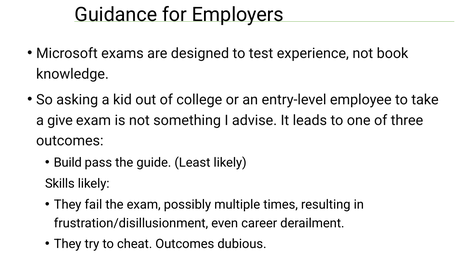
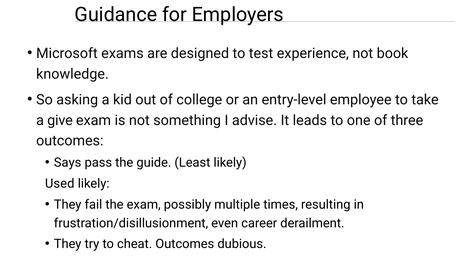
Build: Build -> Says (68, 162)
Skills: Skills -> Used (60, 183)
